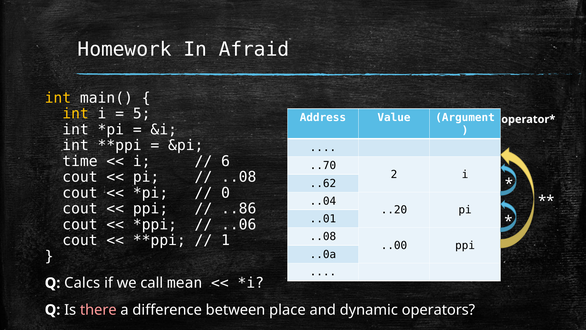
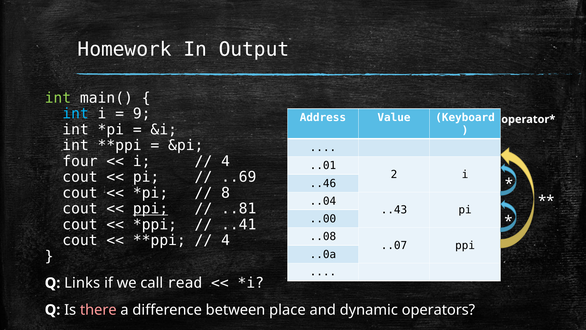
Afraid: Afraid -> Output (254, 49)
int colour: yellow -> light green (58, 98)
int colour: yellow -> light blue (76, 114)
5: 5 -> 9 (142, 114)
Argument: Argument -> Keyboard (465, 117)
time: time -> four (80, 161)
6: 6 -> 4 (226, 161)
..70: ..70 -> ..01 (323, 165)
..08: ..08 -> ..69 (239, 177)
..62: ..62 -> ..46 (323, 183)
0: 0 -> 8 (226, 193)
ppi underline: none -> present (151, 209)
..86: ..86 -> ..81 (239, 209)
..20: ..20 -> ..43 (394, 210)
..01: ..01 -> ..00 (323, 219)
..06: ..06 -> ..41 (239, 224)
1: 1 -> 4 (226, 240)
..00: ..00 -> ..07 (394, 245)
Calcs: Calcs -> Links (82, 283)
mean: mean -> read (185, 283)
